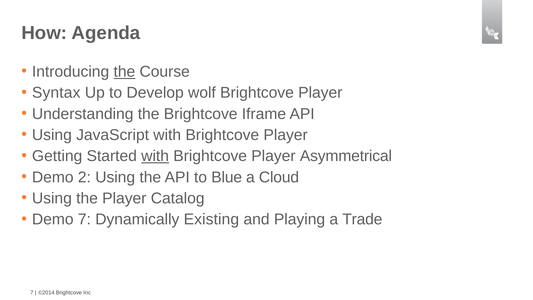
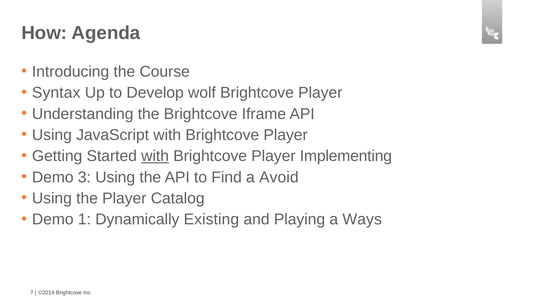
the underline: present -> none (124, 72)
Asymmetrical: Asymmetrical -> Implementing (346, 156)
2: 2 -> 3 (84, 177)
Blue: Blue -> Find (227, 177)
Cloud: Cloud -> Avoid (279, 177)
Demo 7: 7 -> 1 (84, 219)
Trade: Trade -> Ways (362, 219)
